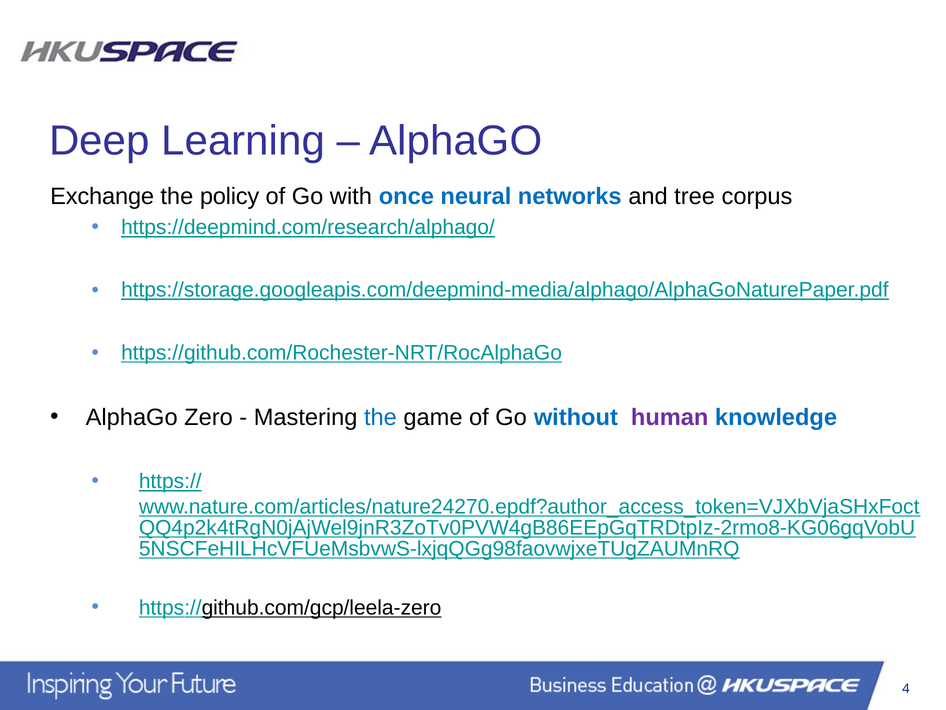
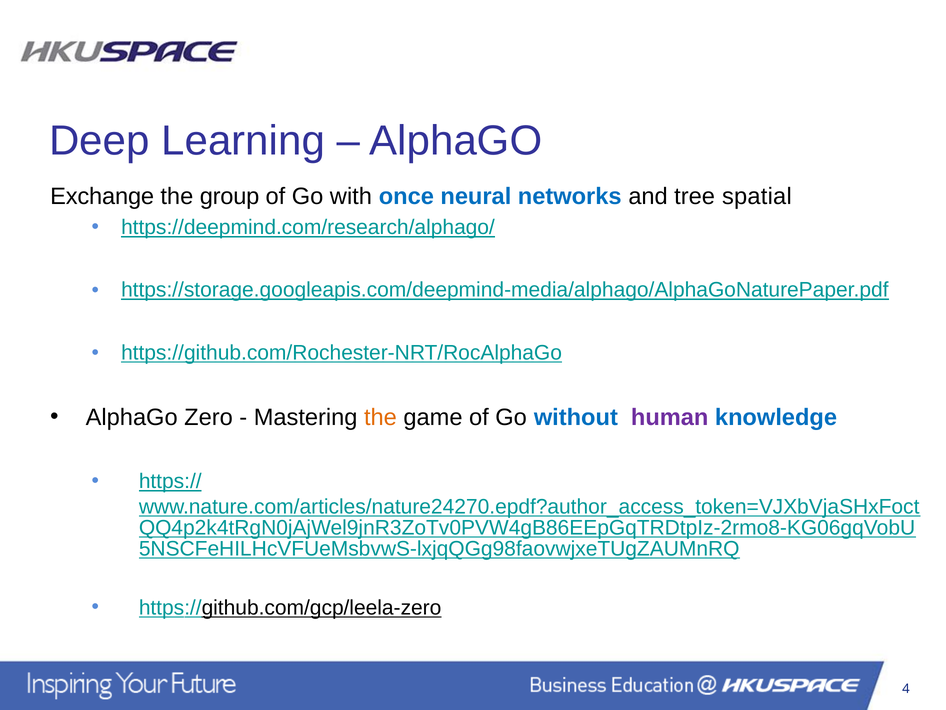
policy: policy -> group (230, 196)
corpus: corpus -> spatial (757, 196)
the colour: blue -> orange (380, 417)
